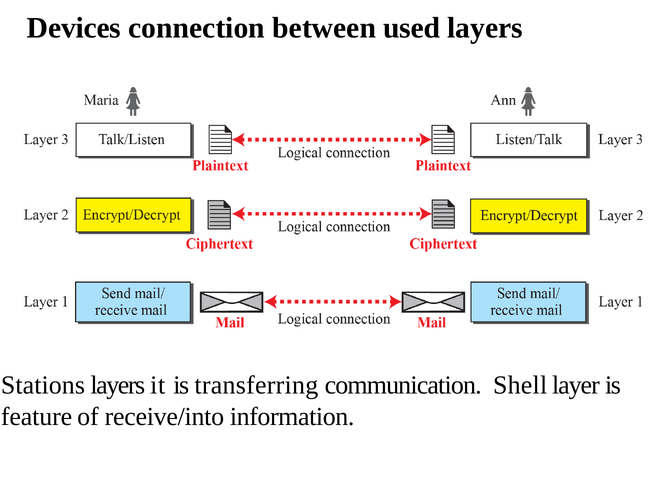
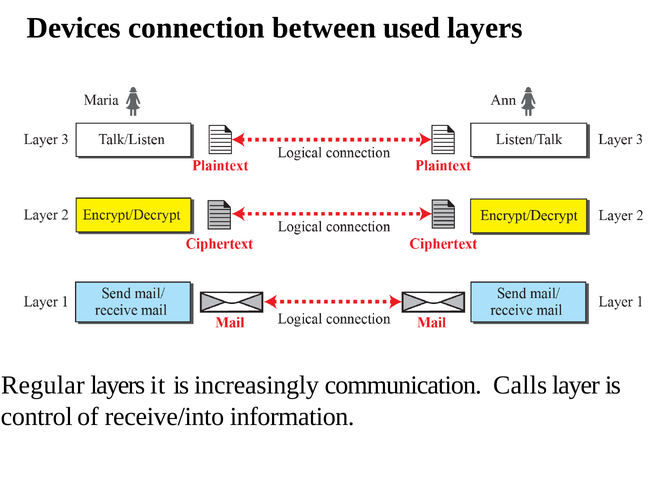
Stations: Stations -> Regular (43, 385)
transferring: transferring -> increasingly (257, 385)
Shell: Shell -> Calls (520, 385)
feature: feature -> control (37, 416)
